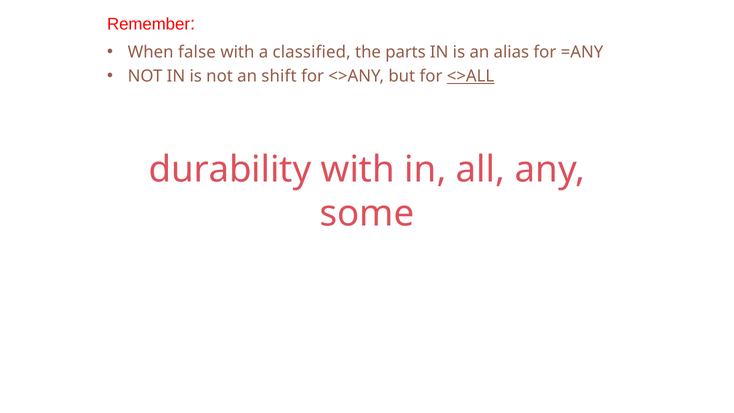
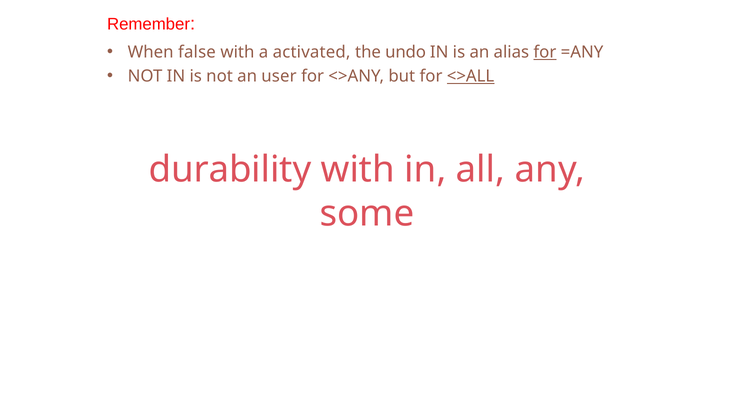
classified: classified -> activated (312, 52)
parts: parts -> undo (406, 52)
for underline: none -> present (545, 52)
shift: shift -> user (279, 76)
